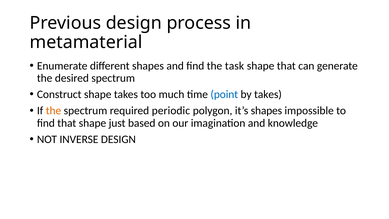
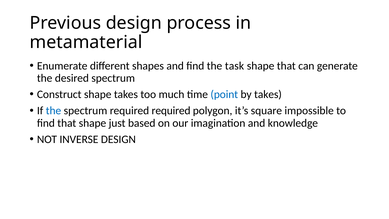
the colour: orange -> blue (53, 111)
required periodic: periodic -> required (171, 111)
it’s shapes: shapes -> square (266, 111)
